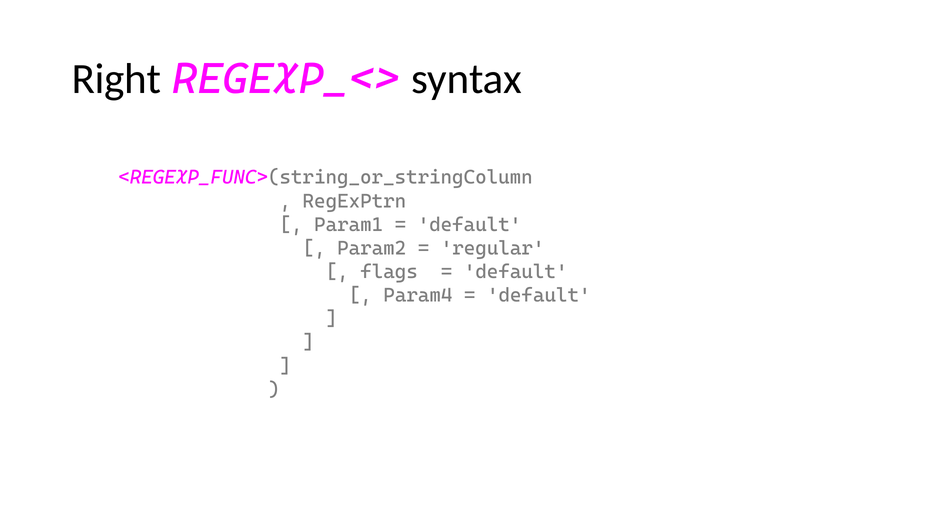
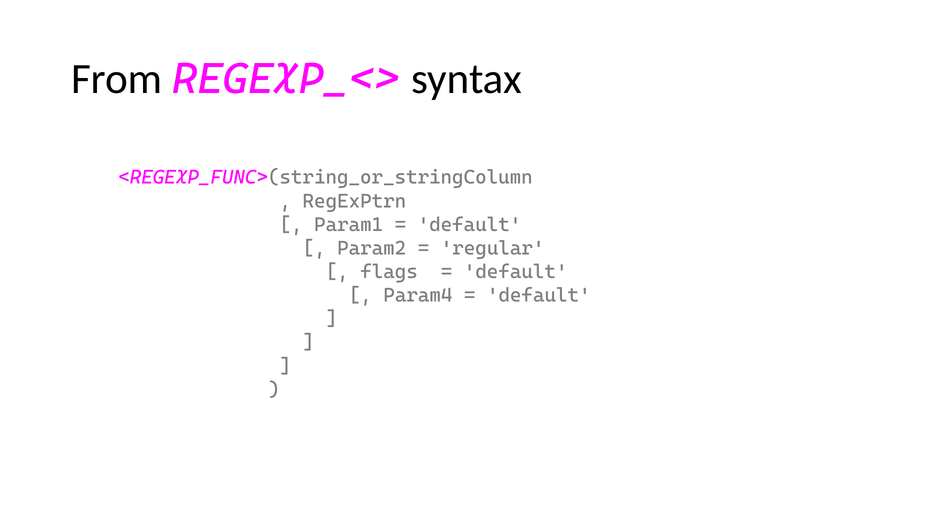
Right: Right -> From (117, 79)
